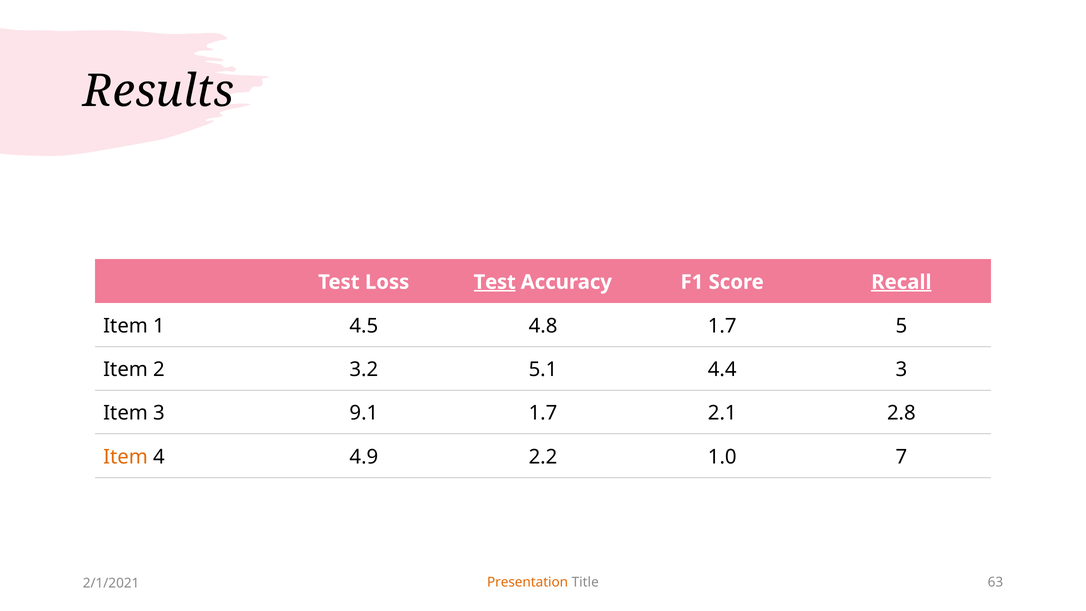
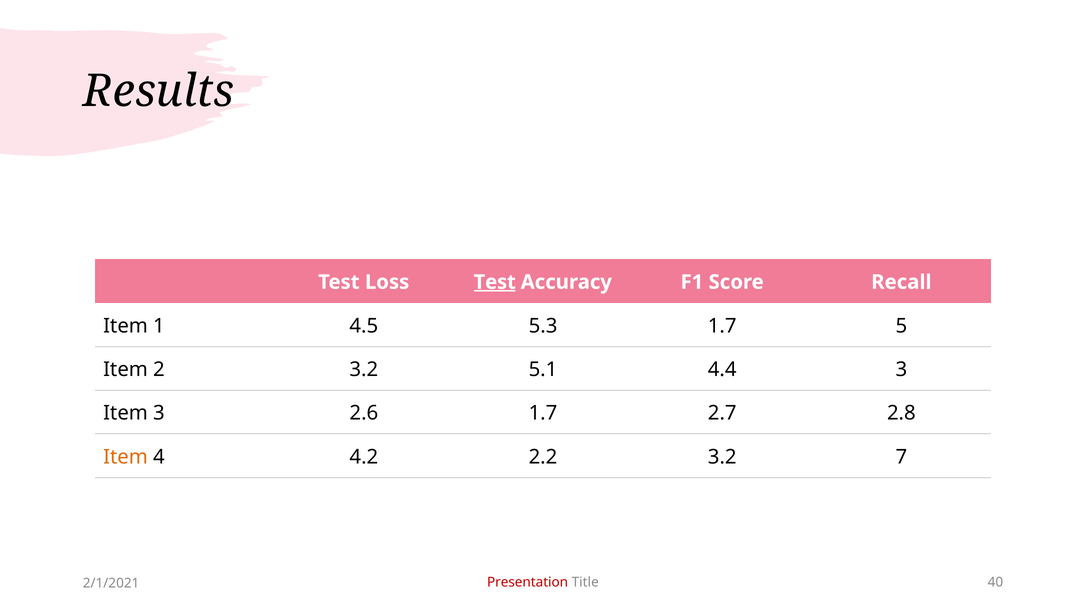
Recall underline: present -> none (901, 282)
4.8: 4.8 -> 5.3 (543, 326)
9.1: 9.1 -> 2.6 (364, 413)
2.1: 2.1 -> 2.7 (722, 413)
4.9: 4.9 -> 4.2 (364, 457)
2.2 1.0: 1.0 -> 3.2 (722, 457)
Presentation colour: orange -> red (528, 582)
63: 63 -> 40 (995, 582)
